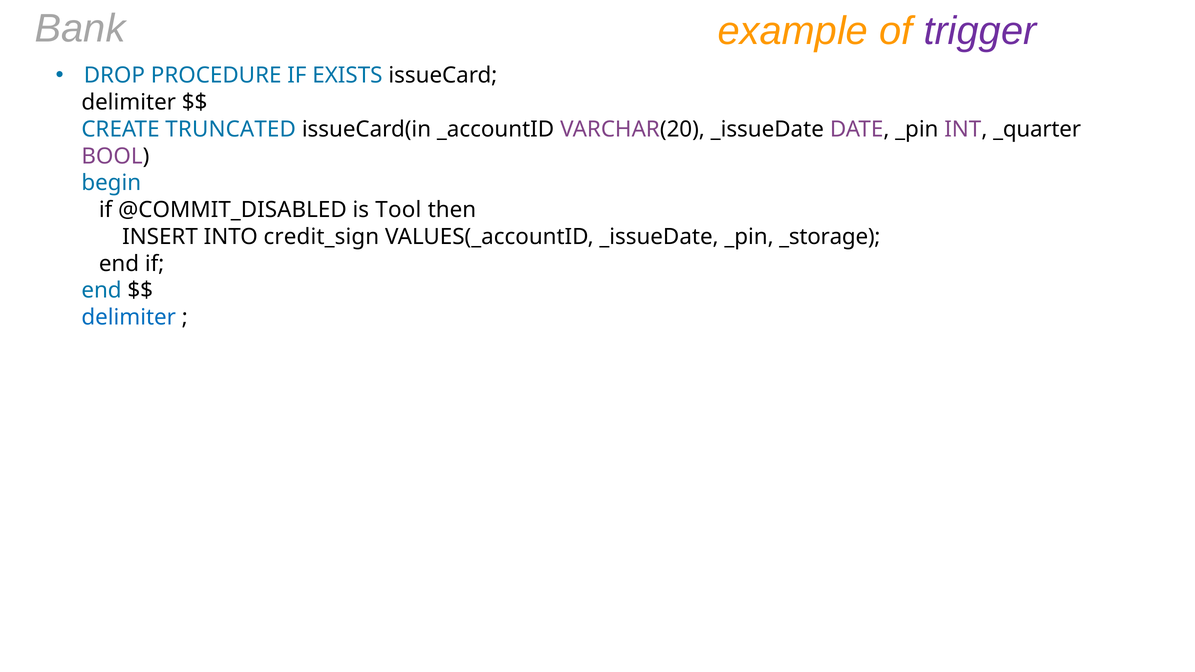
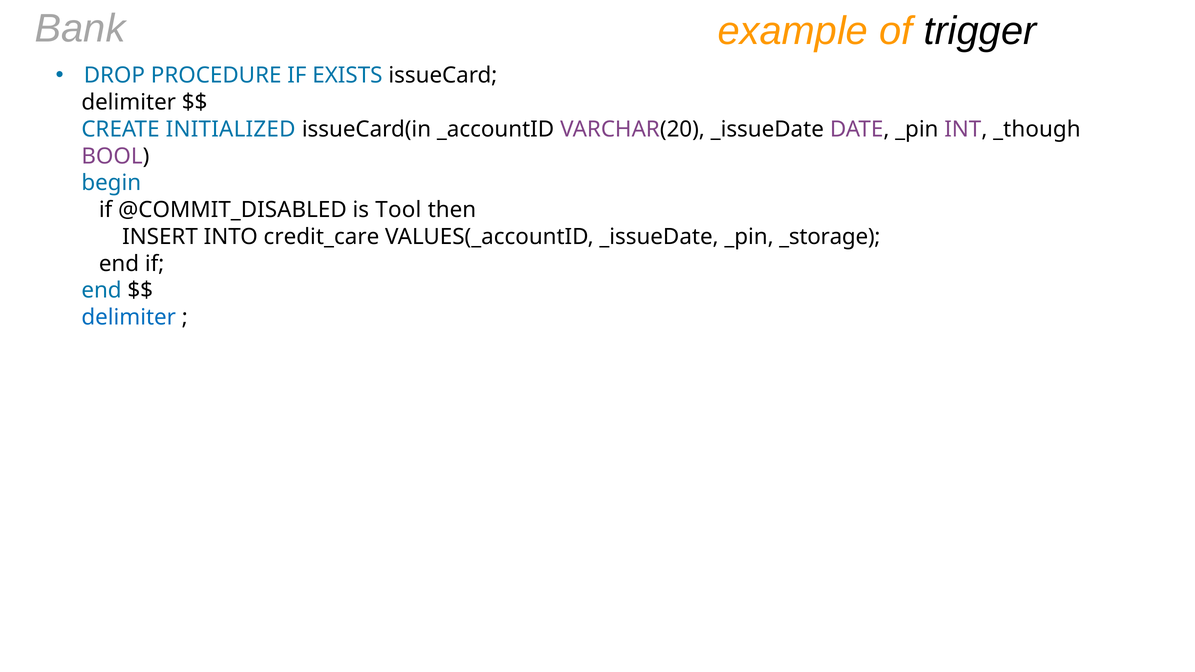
trigger colour: purple -> black (980, 31)
TRUNCATED: TRUNCATED -> INITIALIZED (231, 129)
_quarter: _quarter -> _though (1037, 129)
credit_sign: credit_sign -> credit_care (321, 237)
